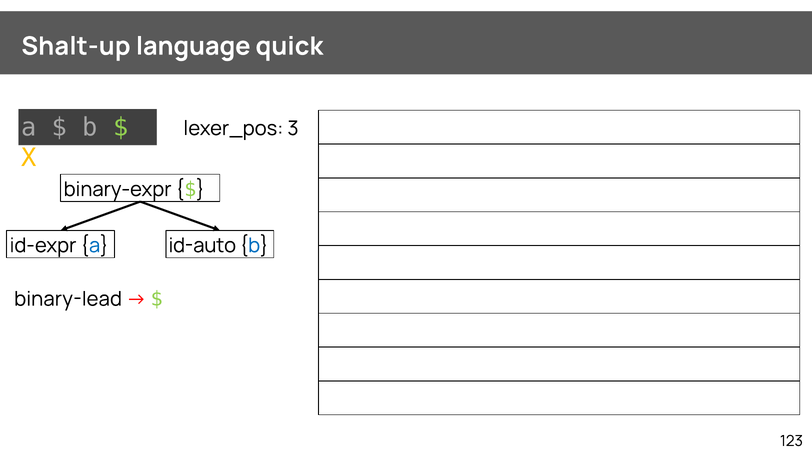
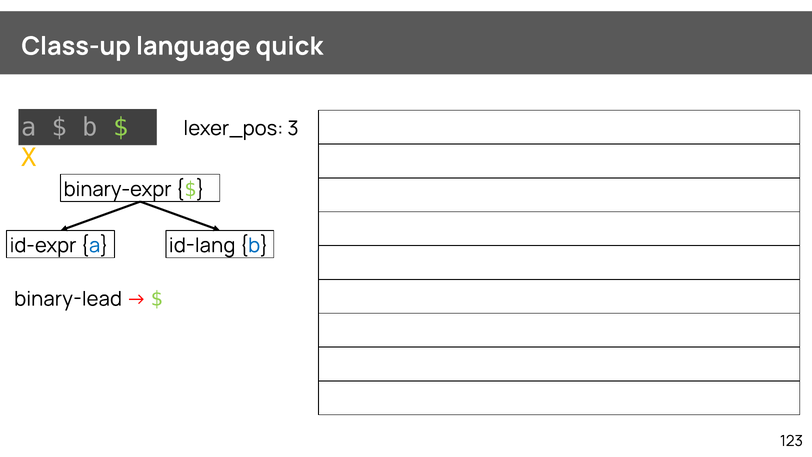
Shalt-up: Shalt-up -> Class-up (76, 46)
id-auto: id-auto -> id-lang (202, 245)
